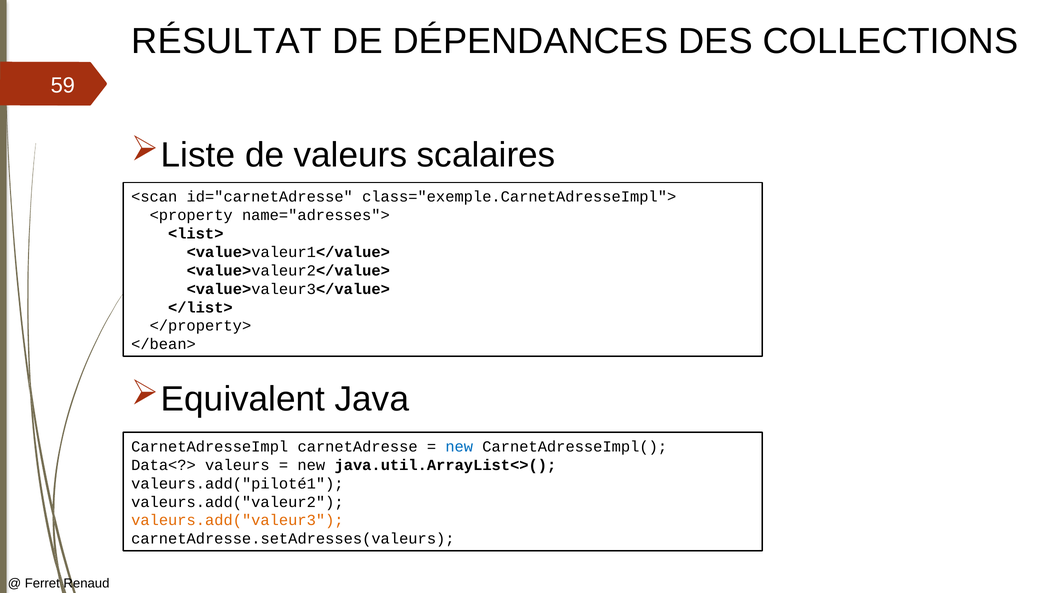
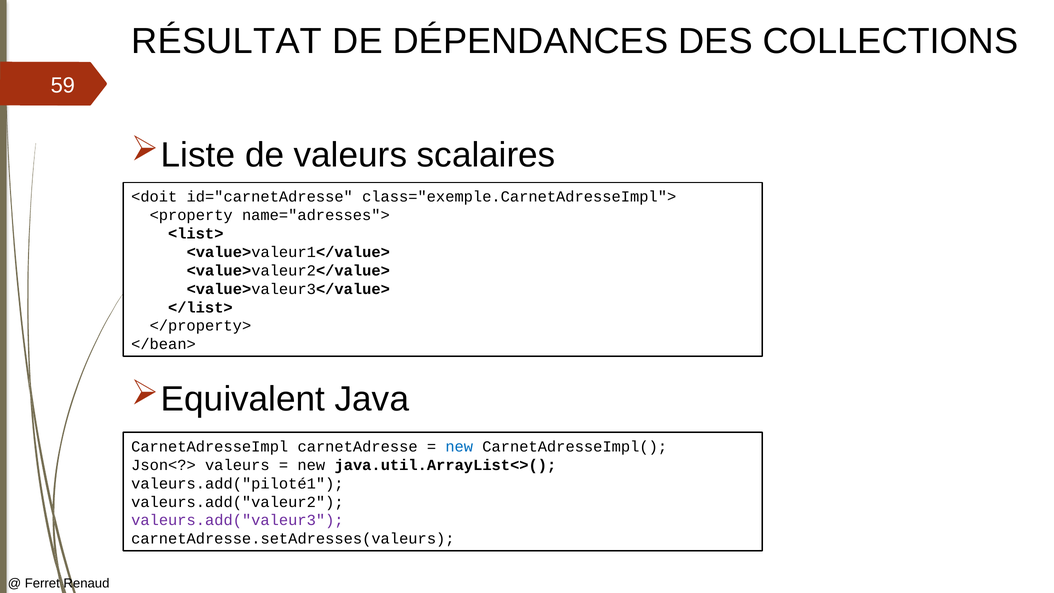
<scan: <scan -> <doit (154, 197)
Data<?>: Data<?> -> Json<?> (163, 465)
valeurs.add("valeur3 colour: orange -> purple (237, 520)
